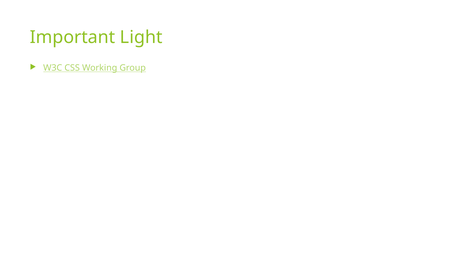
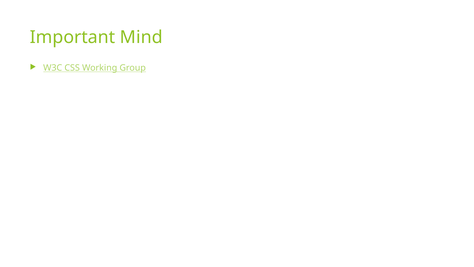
Light: Light -> Mind (141, 37)
